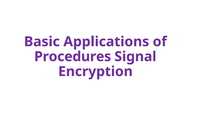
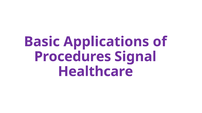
Encryption: Encryption -> Healthcare (95, 72)
